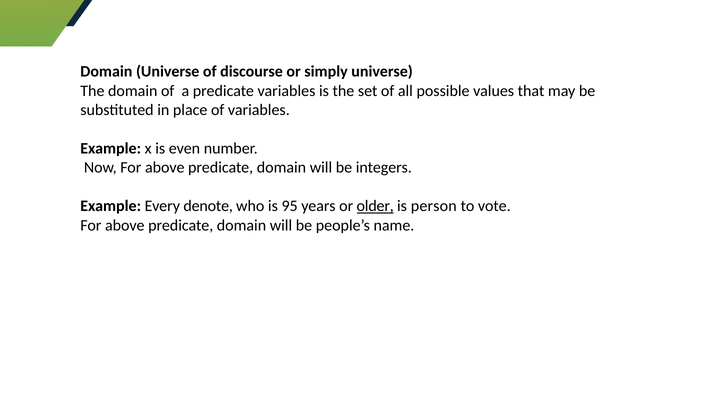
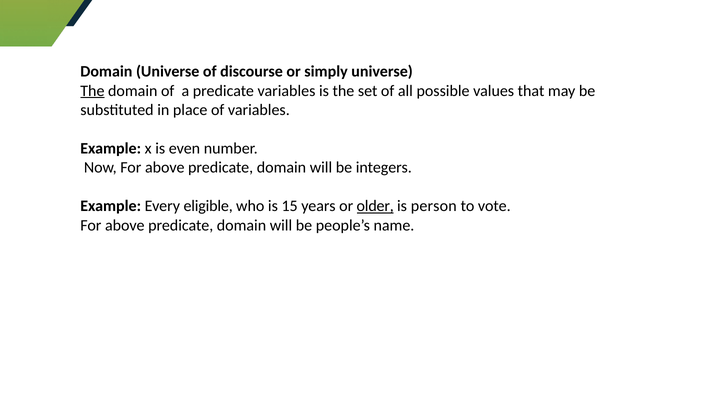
The underline: none -> present (92, 91)
denote: denote -> eligible (208, 206)
95: 95 -> 15 (290, 206)
